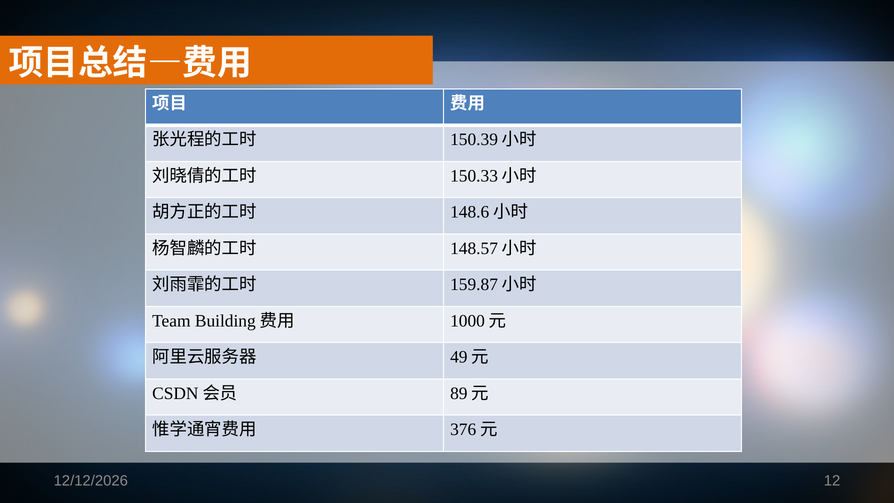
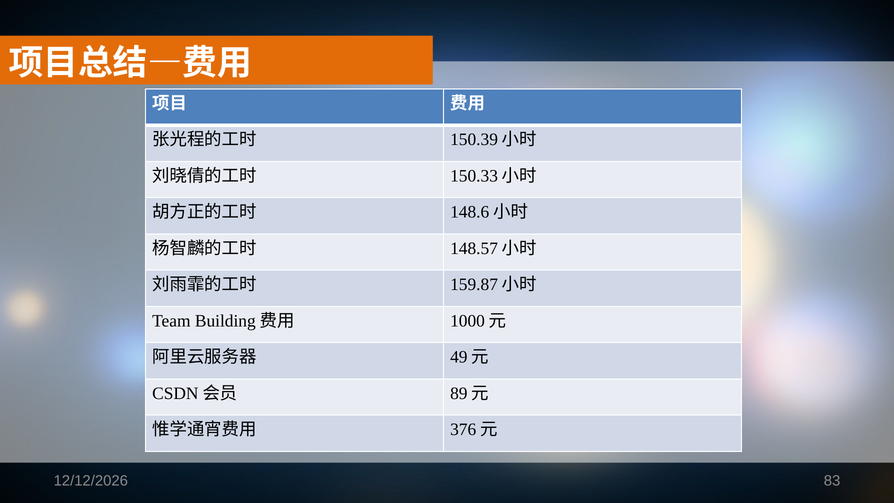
12: 12 -> 83 (832, 481)
